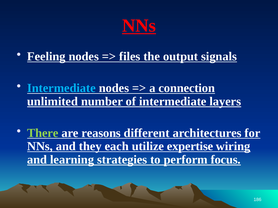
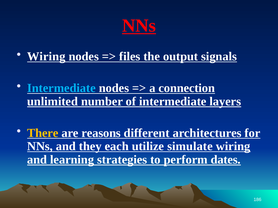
Feeling: Feeling -> Wiring (46, 57)
There colour: light green -> yellow (43, 133)
expertise: expertise -> simulate (190, 147)
focus: focus -> dates (226, 160)
